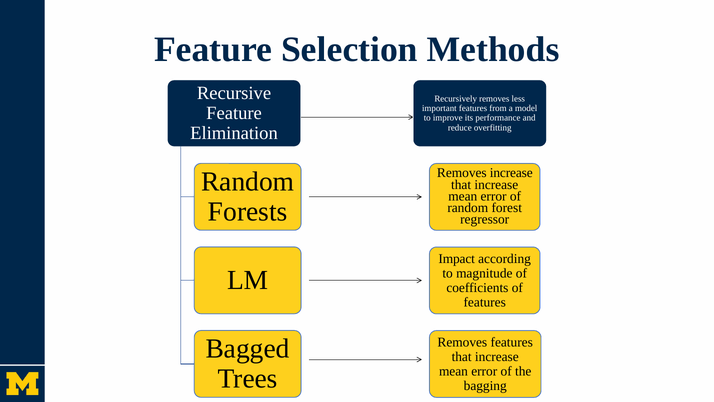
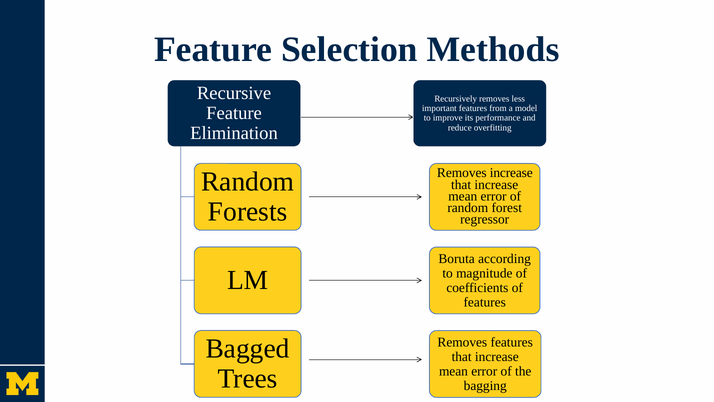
Impact: Impact -> Boruta (457, 259)
